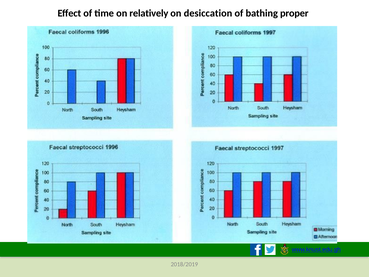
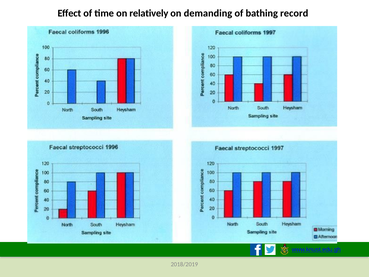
desiccation: desiccation -> demanding (208, 13)
proper: proper -> record (294, 13)
